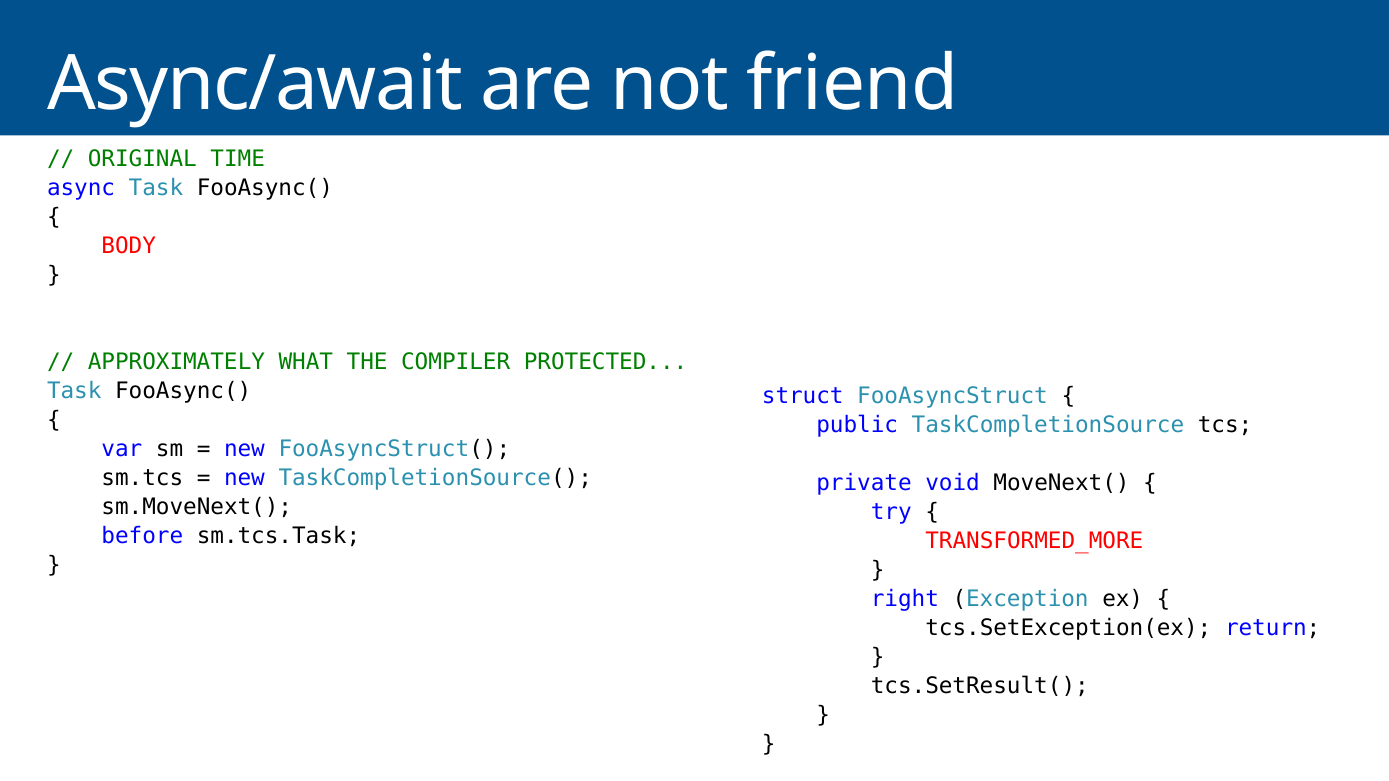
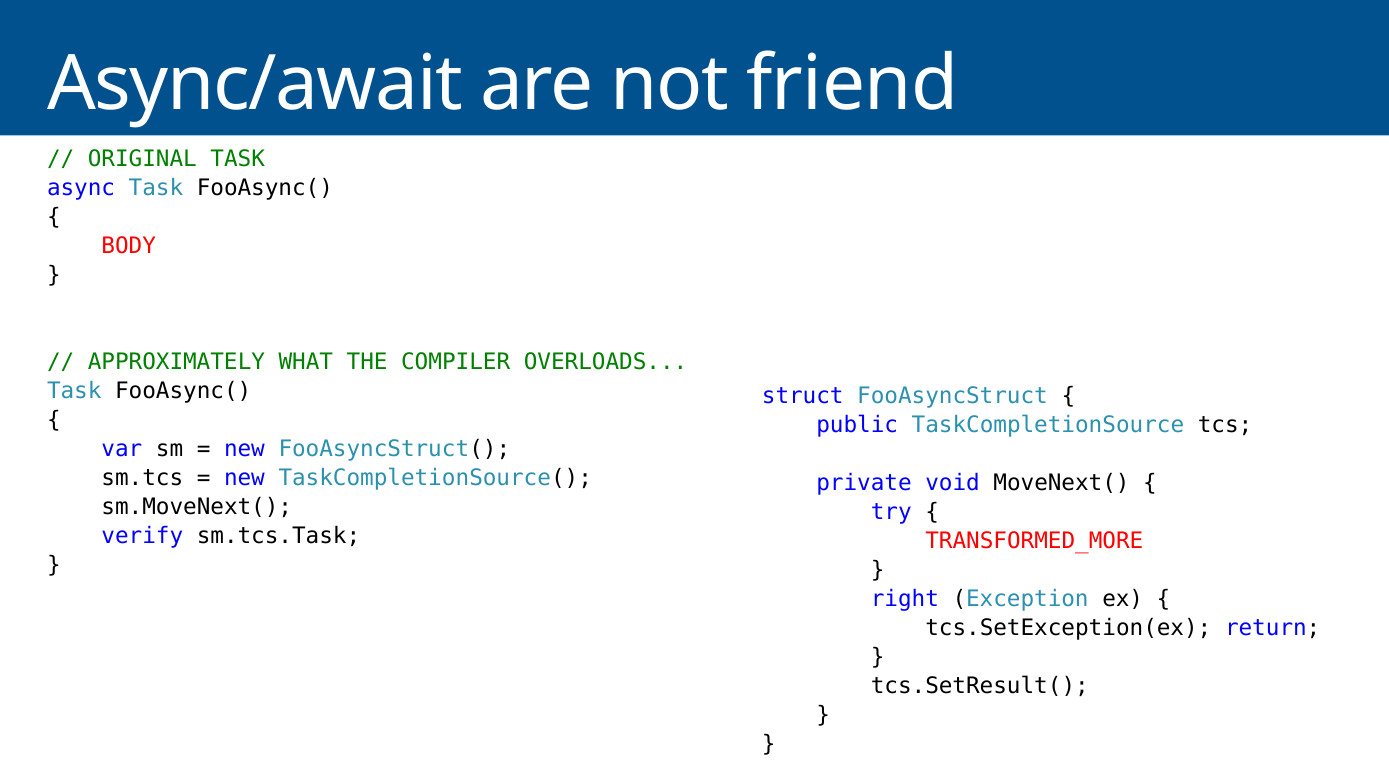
ORIGINAL TIME: TIME -> TASK (238, 159)
PROTECTED: PROTECTED -> OVERLOADS (606, 362)
before: before -> verify (142, 536)
